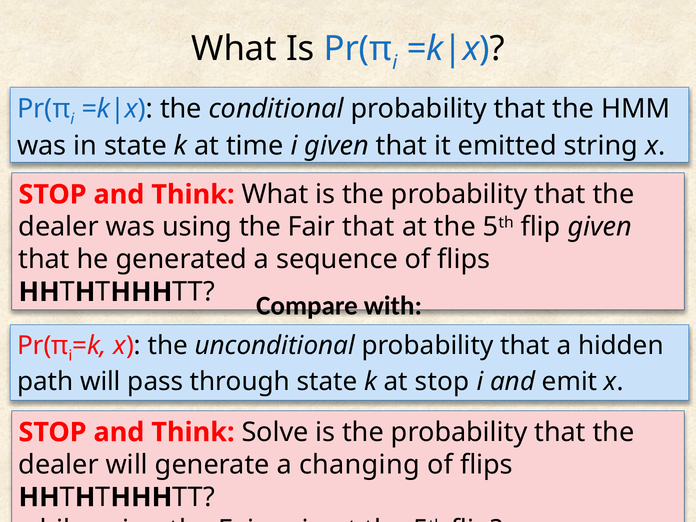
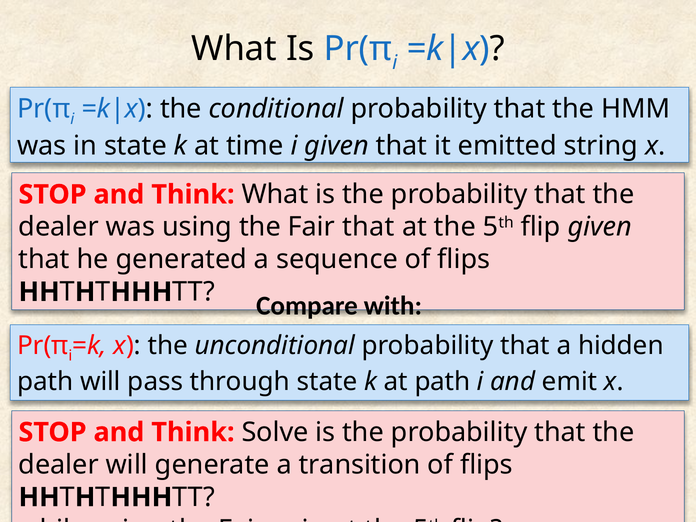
at stop: stop -> path (442, 381)
changing: changing -> transition (360, 465)
